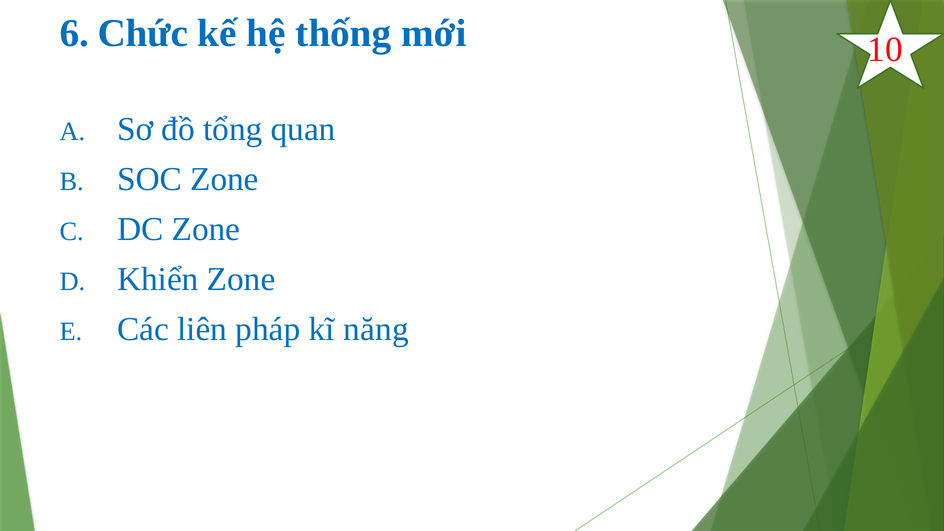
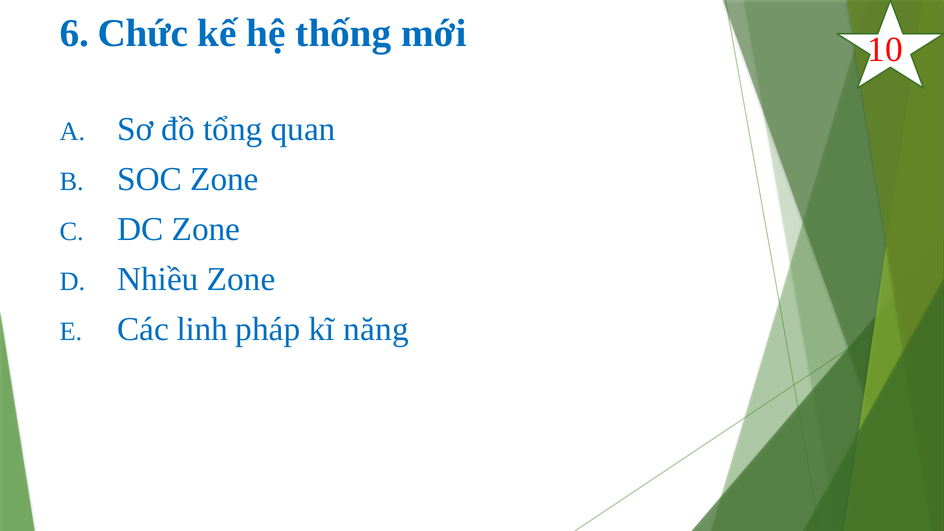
Khiển: Khiển -> Nhiều (158, 279)
liên: liên -> linh (202, 329)
